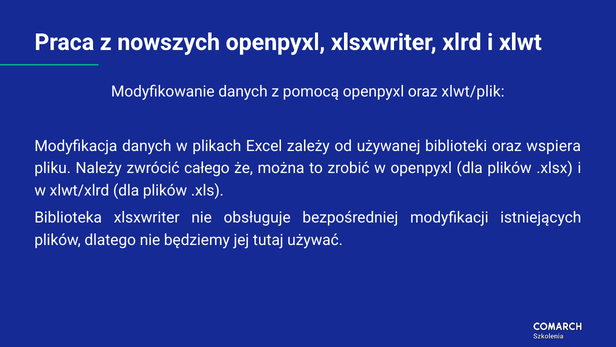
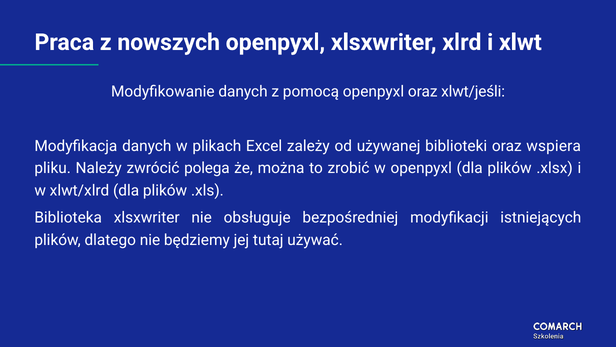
xlwt/plik: xlwt/plik -> xlwt/jeśli (473, 91)
całego: całego -> polega (207, 168)
